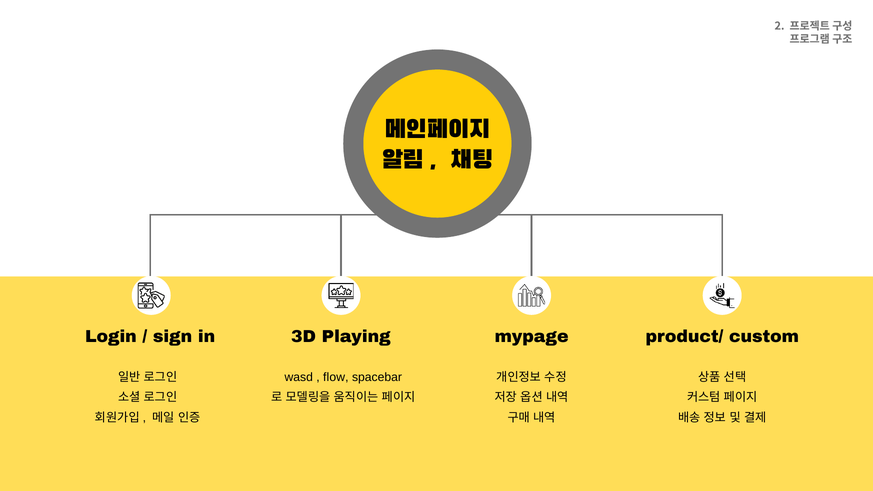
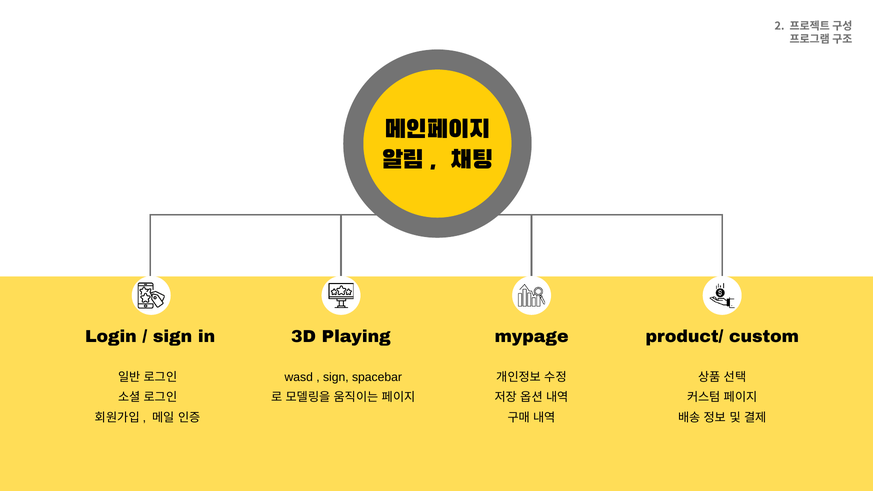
flow: flow -> sign (336, 377)
